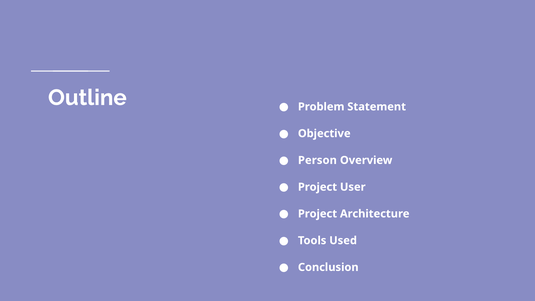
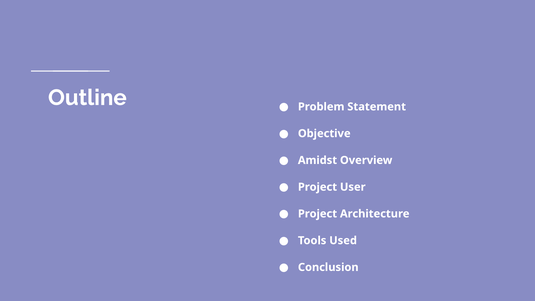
Person: Person -> Amidst (317, 160)
